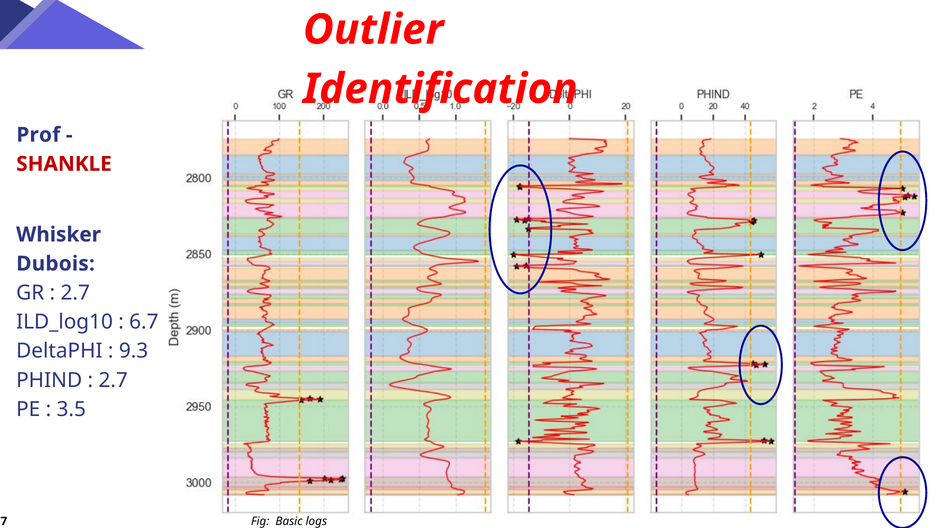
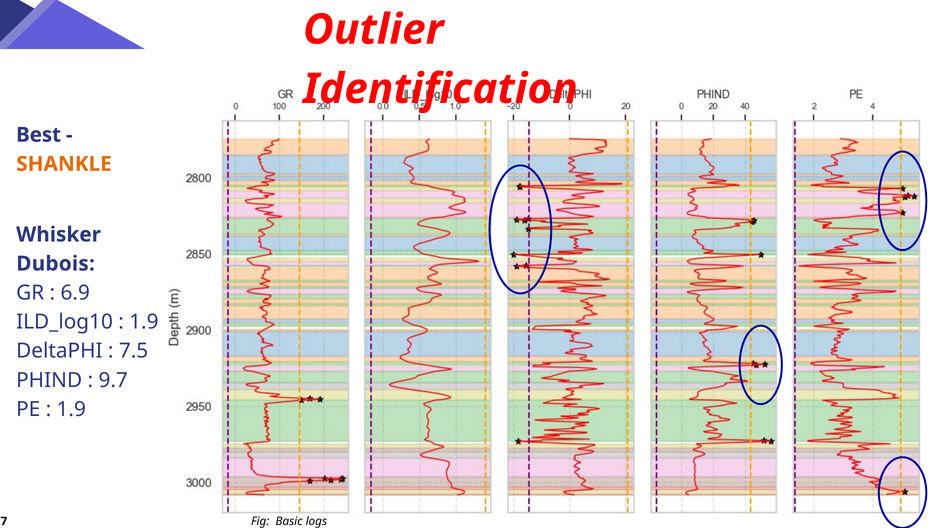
Prof: Prof -> Best (39, 135)
SHANKLE colour: red -> orange (64, 164)
2.7: 2.7 -> 6.9 (75, 293)
6.7: 6.7 -> 1.9 (144, 322)
9.3: 9.3 -> 7.5 (134, 351)
2.7: 2.7 -> 9.7 (113, 380)
3.5: 3.5 -> 1.9 (71, 409)
